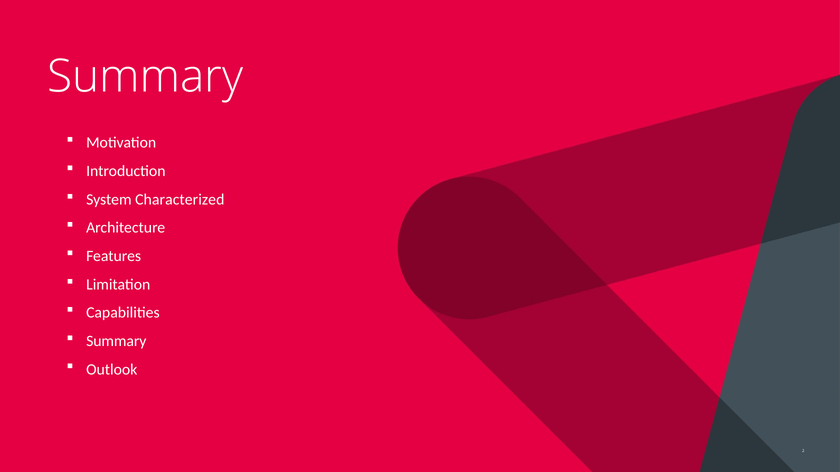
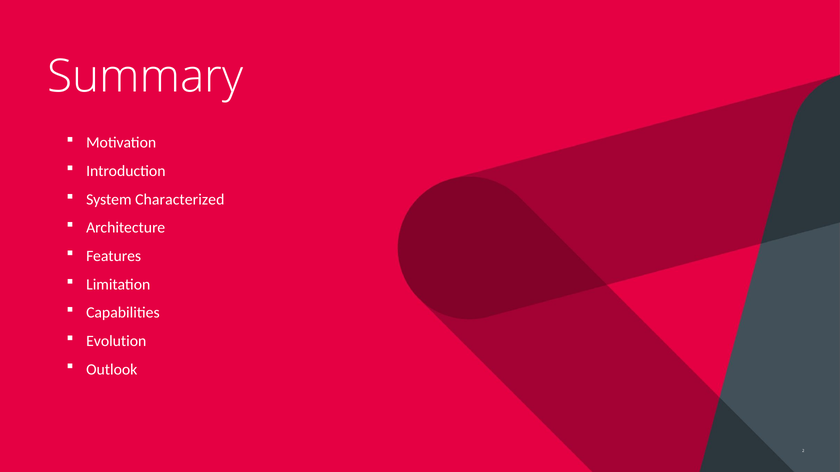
Summary: Summary -> Evolution (116, 341)
